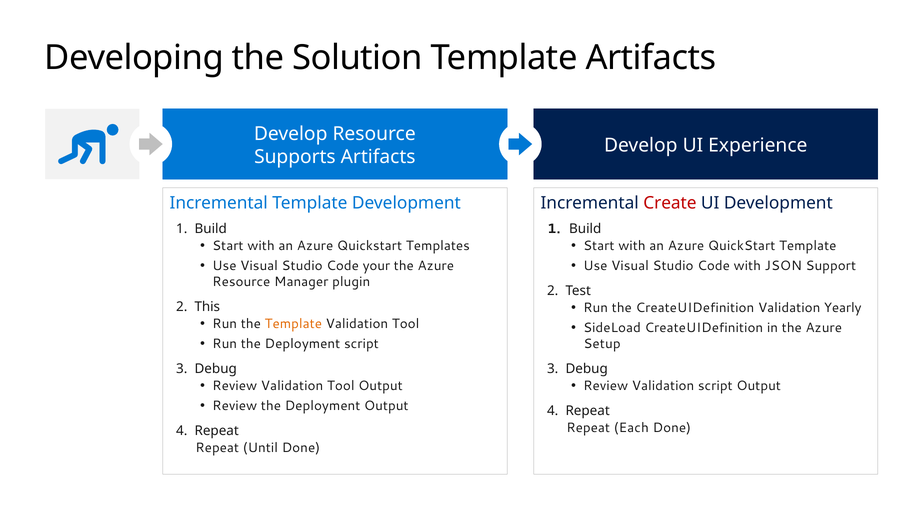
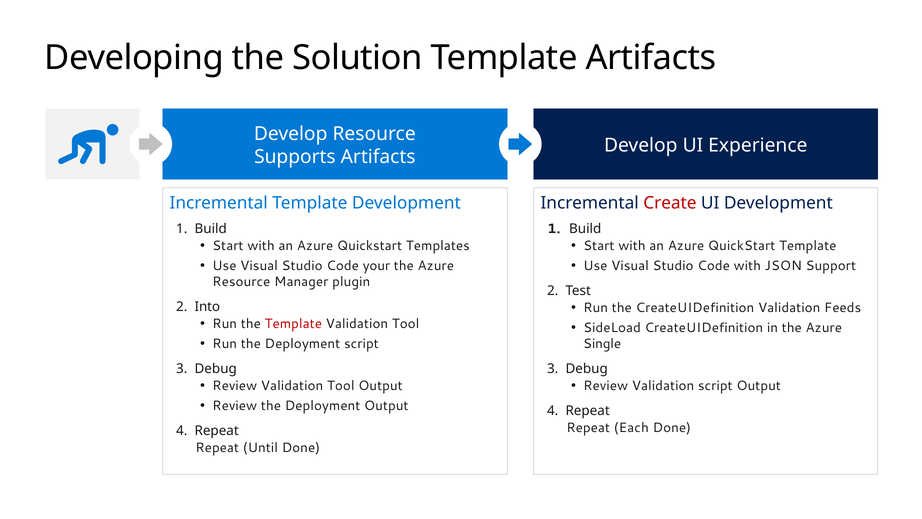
Yearly: Yearly -> Feeds (843, 308)
This: This -> Into (207, 307)
Template colour: orange -> red (293, 324)
Setup: Setup -> Single (602, 344)
